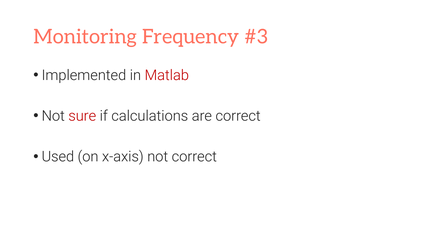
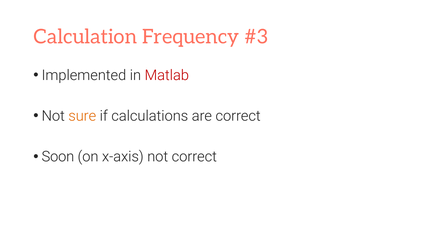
Monitoring: Monitoring -> Calculation (85, 37)
sure colour: red -> orange (82, 116)
Used: Used -> Soon (58, 156)
